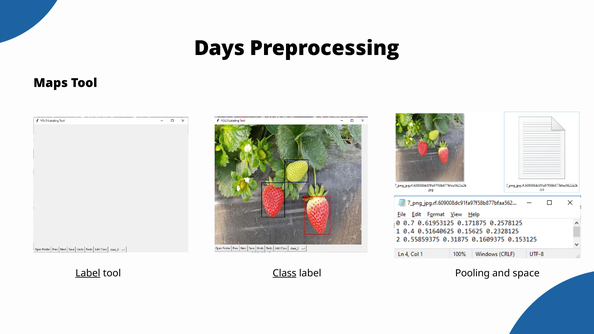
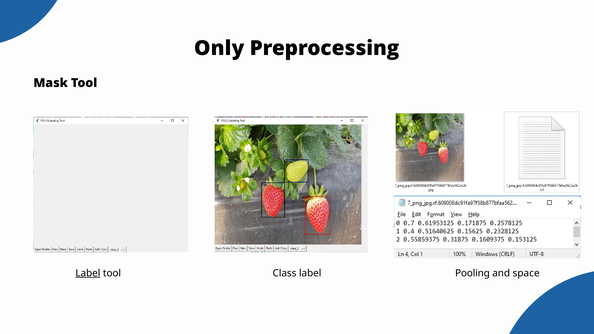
Days: Days -> Only (219, 48)
Maps: Maps -> Mask (51, 83)
Class underline: present -> none (285, 273)
